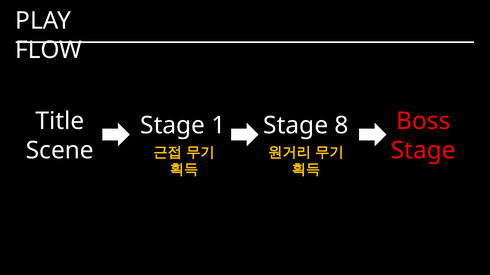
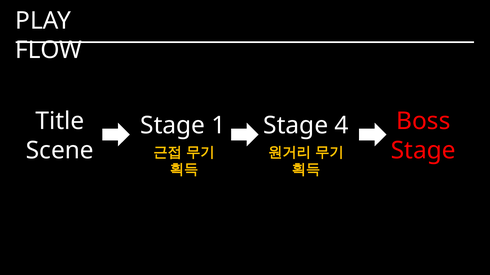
8: 8 -> 4 (342, 126)
